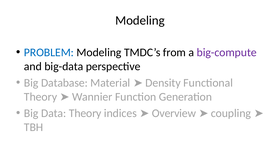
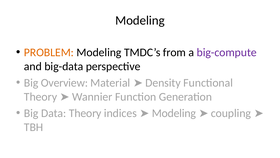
PROBLEM colour: blue -> orange (49, 52)
Database: Database -> Overview (64, 83)
indices Overview: Overview -> Modeling (174, 113)
